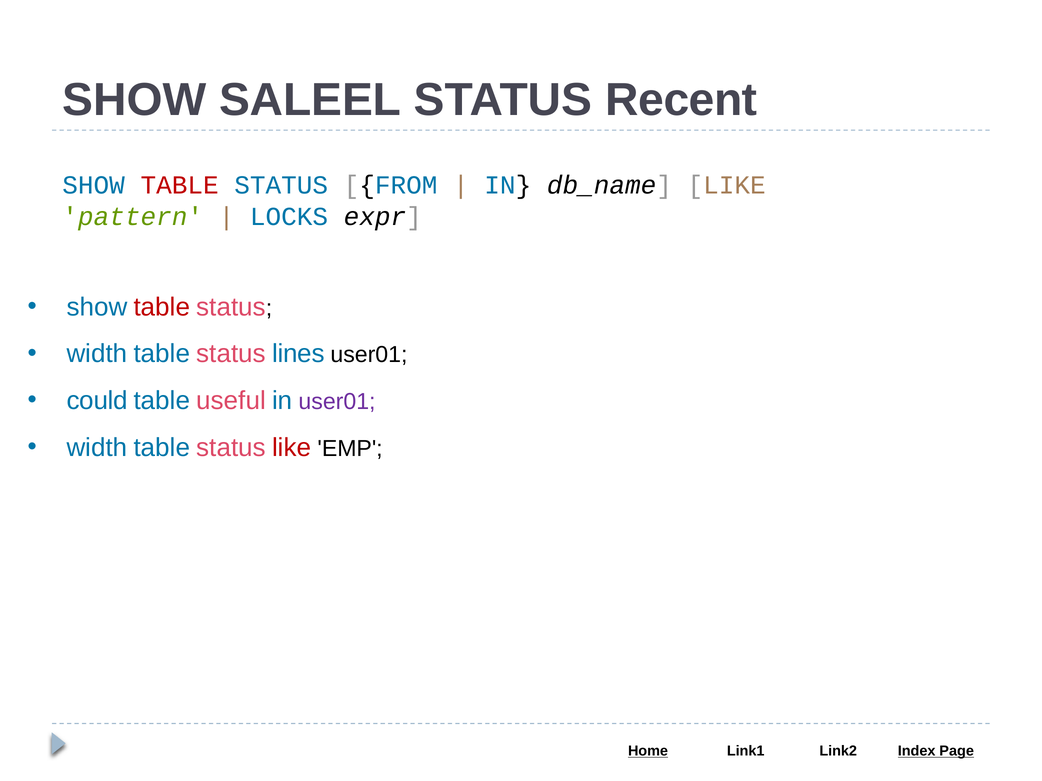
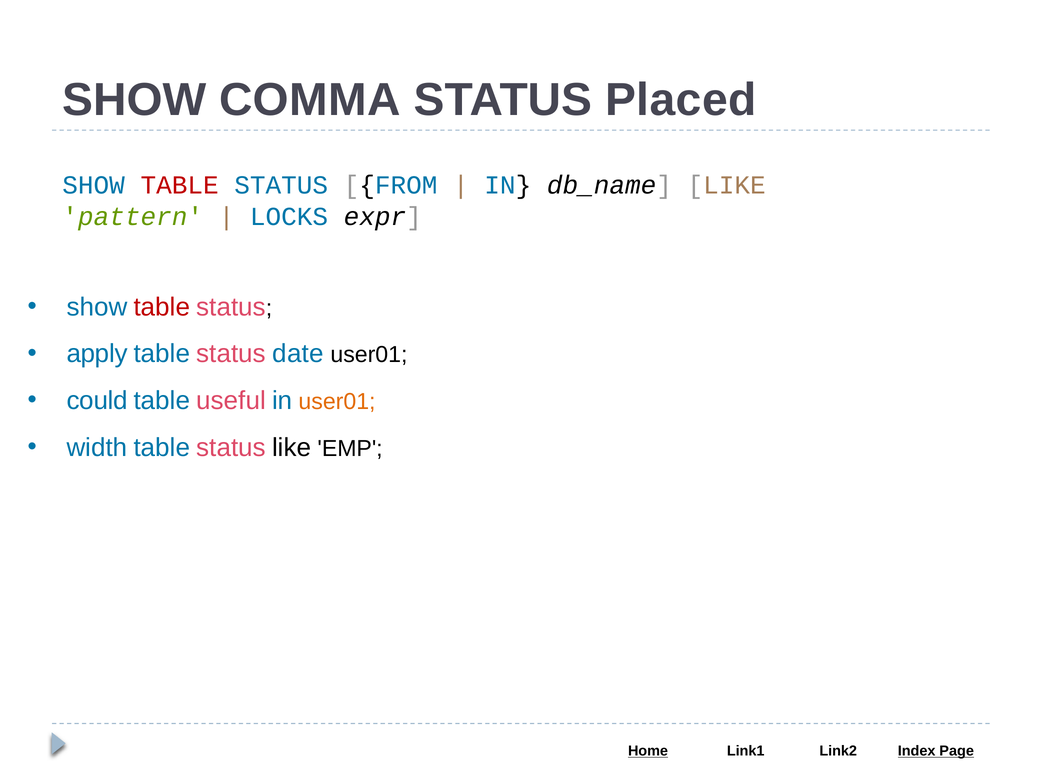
SALEEL: SALEEL -> COMMA (310, 100)
Recent: Recent -> Placed (681, 100)
width: width -> apply (97, 354)
lines: lines -> date (298, 354)
user01 colour: purple -> orange (337, 402)
like colour: red -> black (292, 448)
